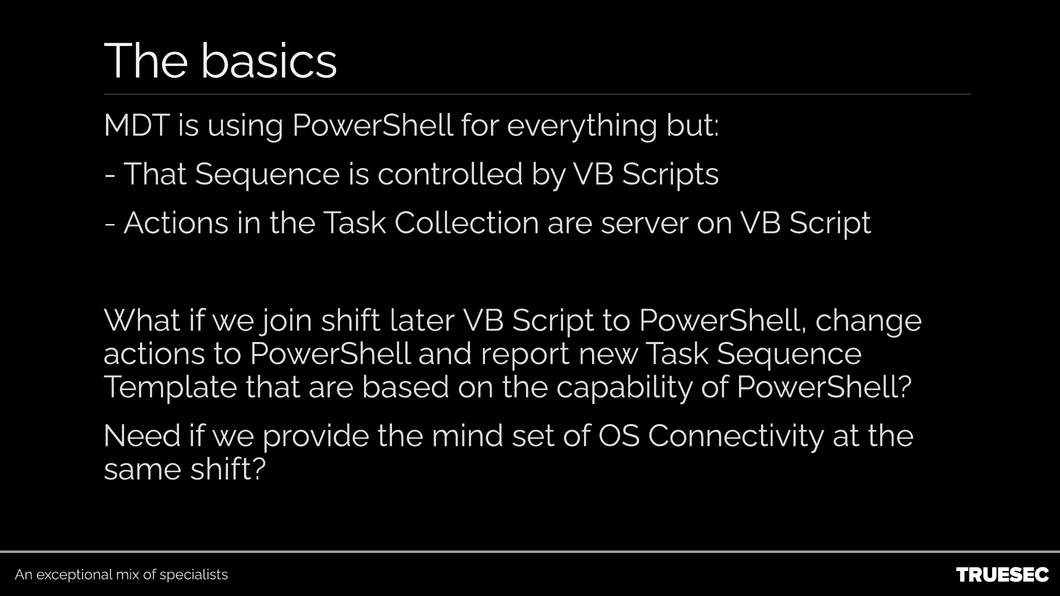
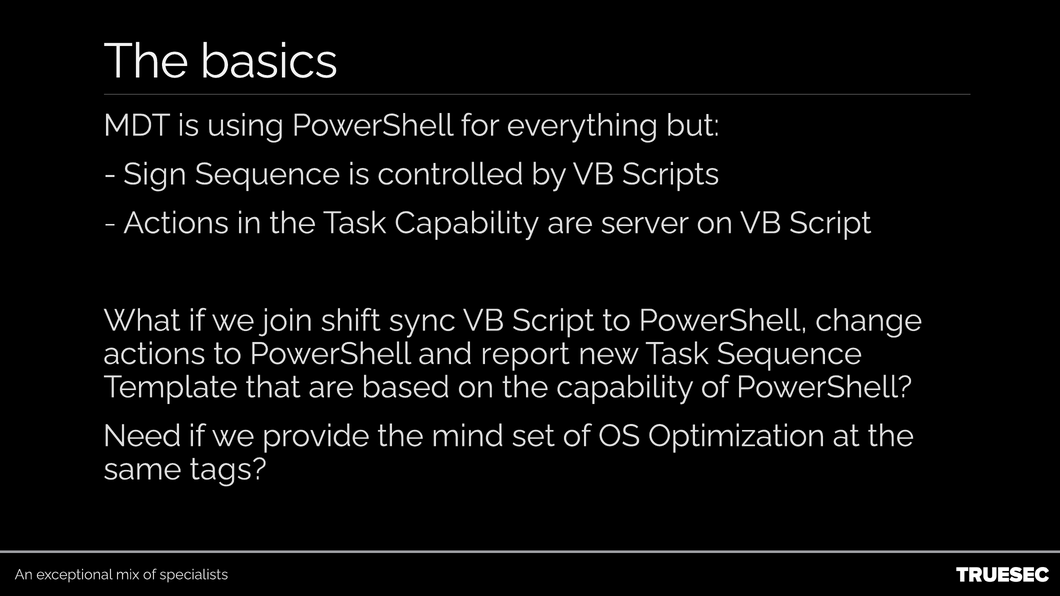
That: That -> Sign (155, 174)
Task Collection: Collection -> Capability (467, 223)
later: later -> sync (422, 321)
Connectivity: Connectivity -> Optimization (737, 436)
same shift: shift -> tags (228, 469)
